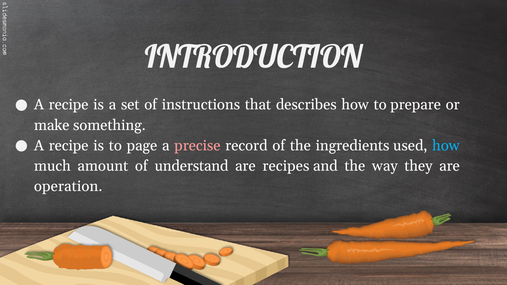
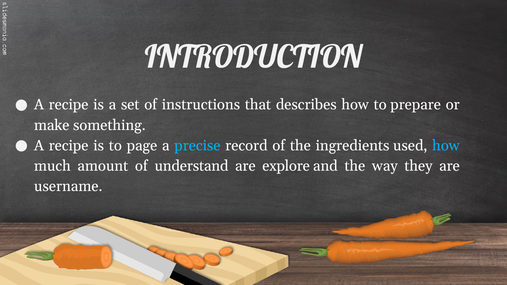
precise colour: pink -> light blue (197, 146)
recipes: recipes -> explore (286, 166)
operation: operation -> username (68, 186)
